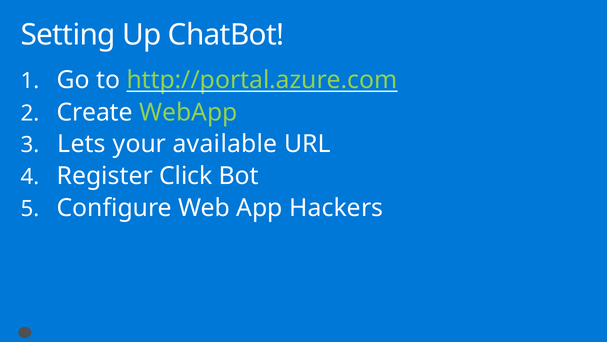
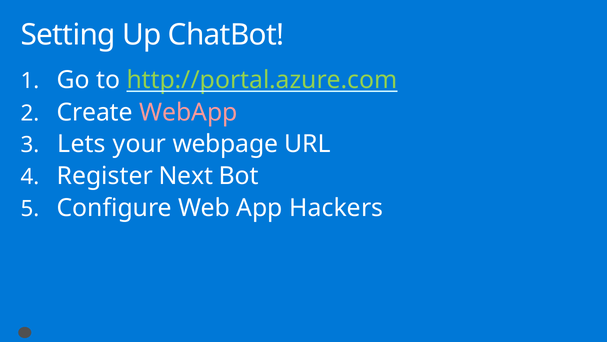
WebApp colour: light green -> pink (188, 112)
available: available -> webpage (225, 144)
Click: Click -> Next (186, 176)
